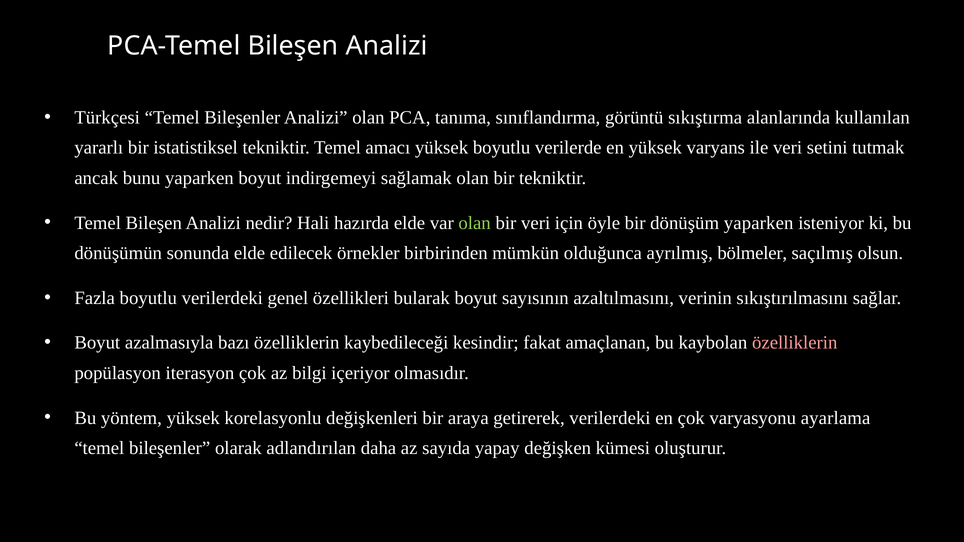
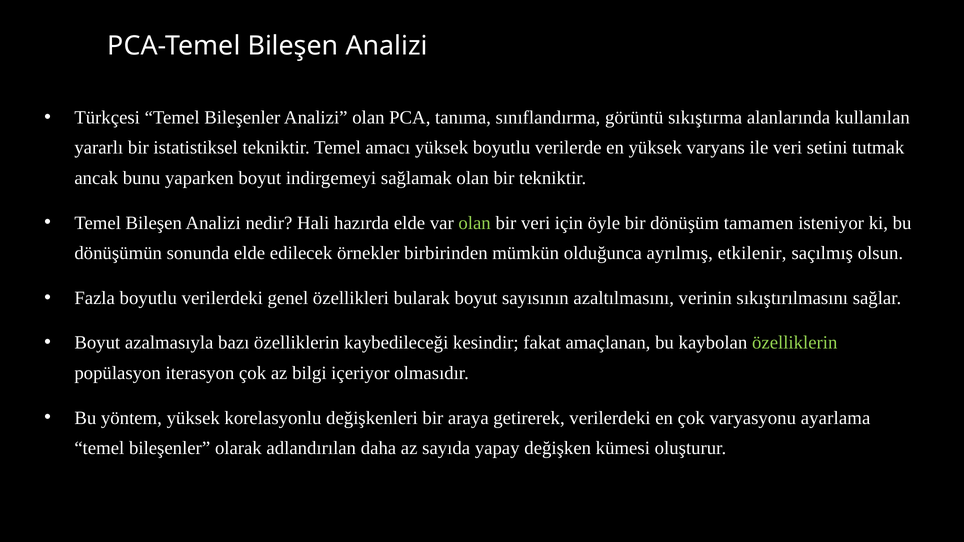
dönüşüm yaparken: yaparken -> tamamen (759, 223)
bölmeler: bölmeler -> etkilenir (752, 253)
özelliklerin colour: pink -> light green (795, 343)
